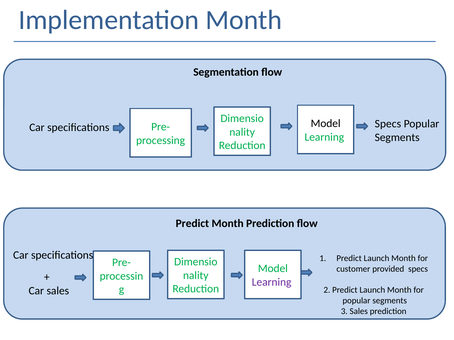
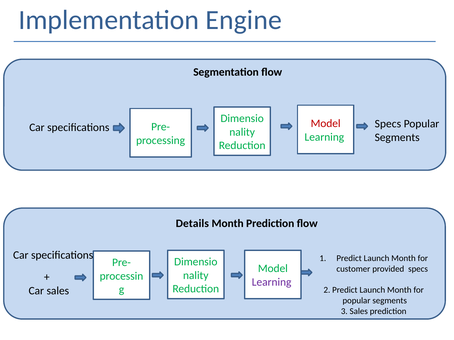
Implementation Month: Month -> Engine (244, 20)
Model colour: black -> red (326, 124)
Predict: Predict -> Details (192, 224)
